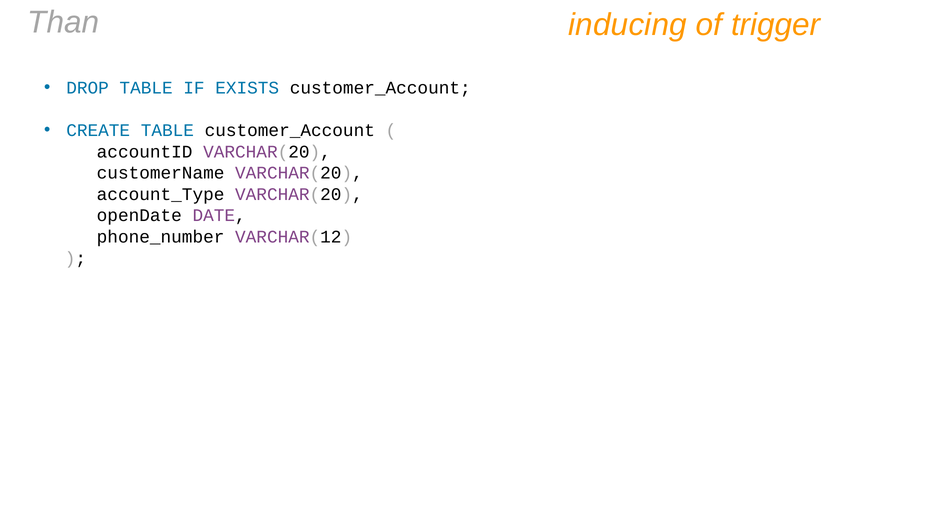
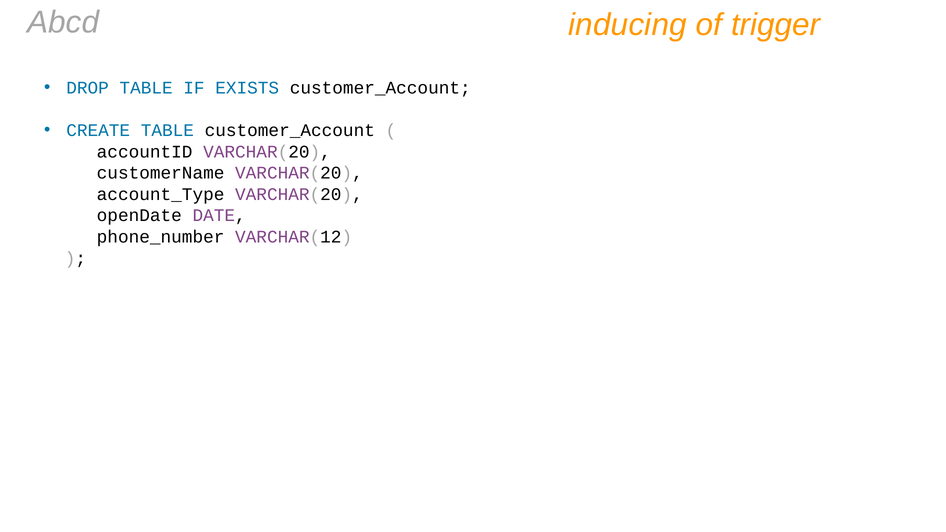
Than: Than -> Abcd (63, 22)
